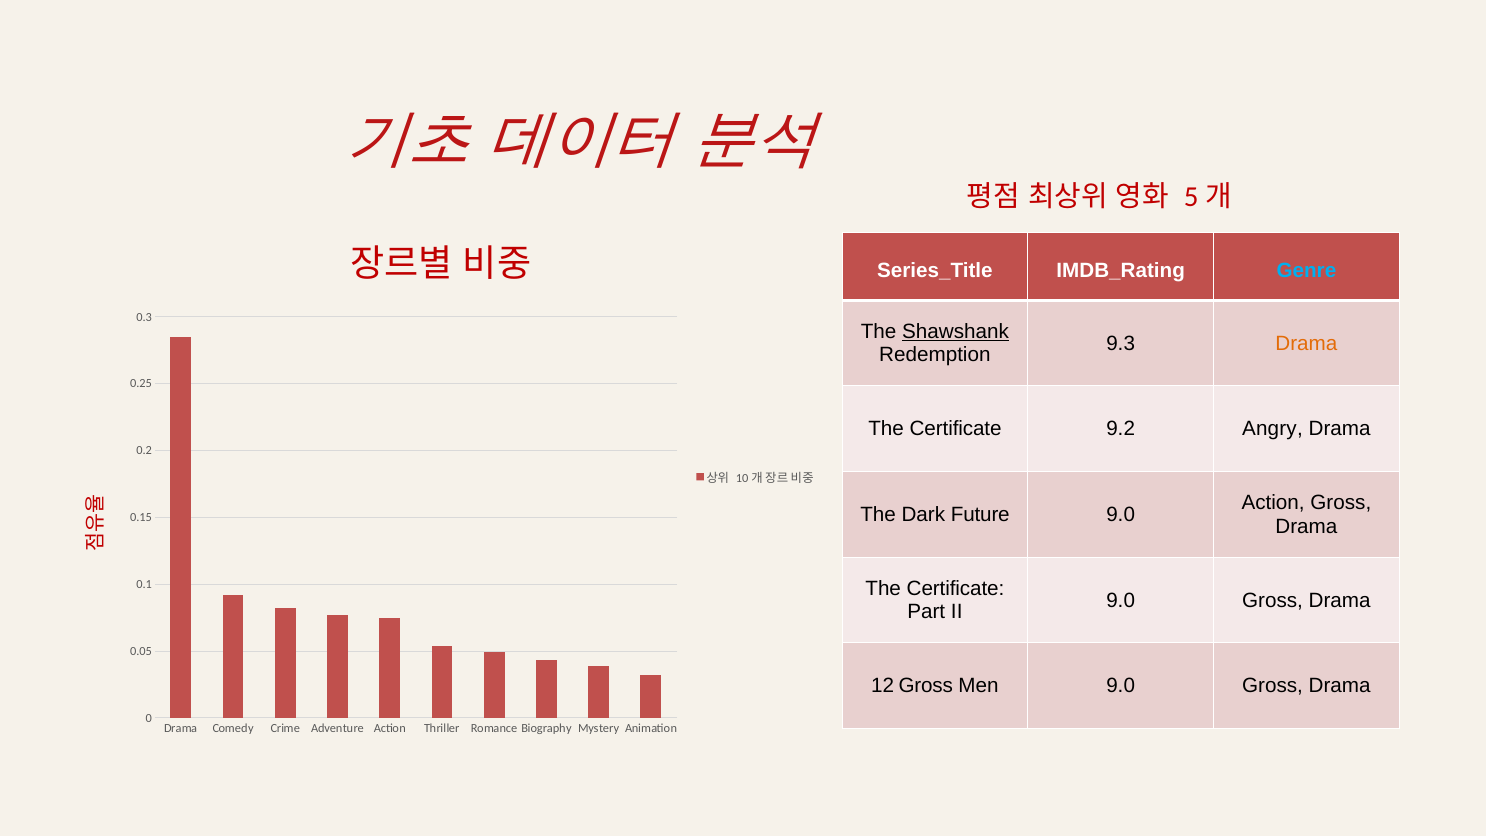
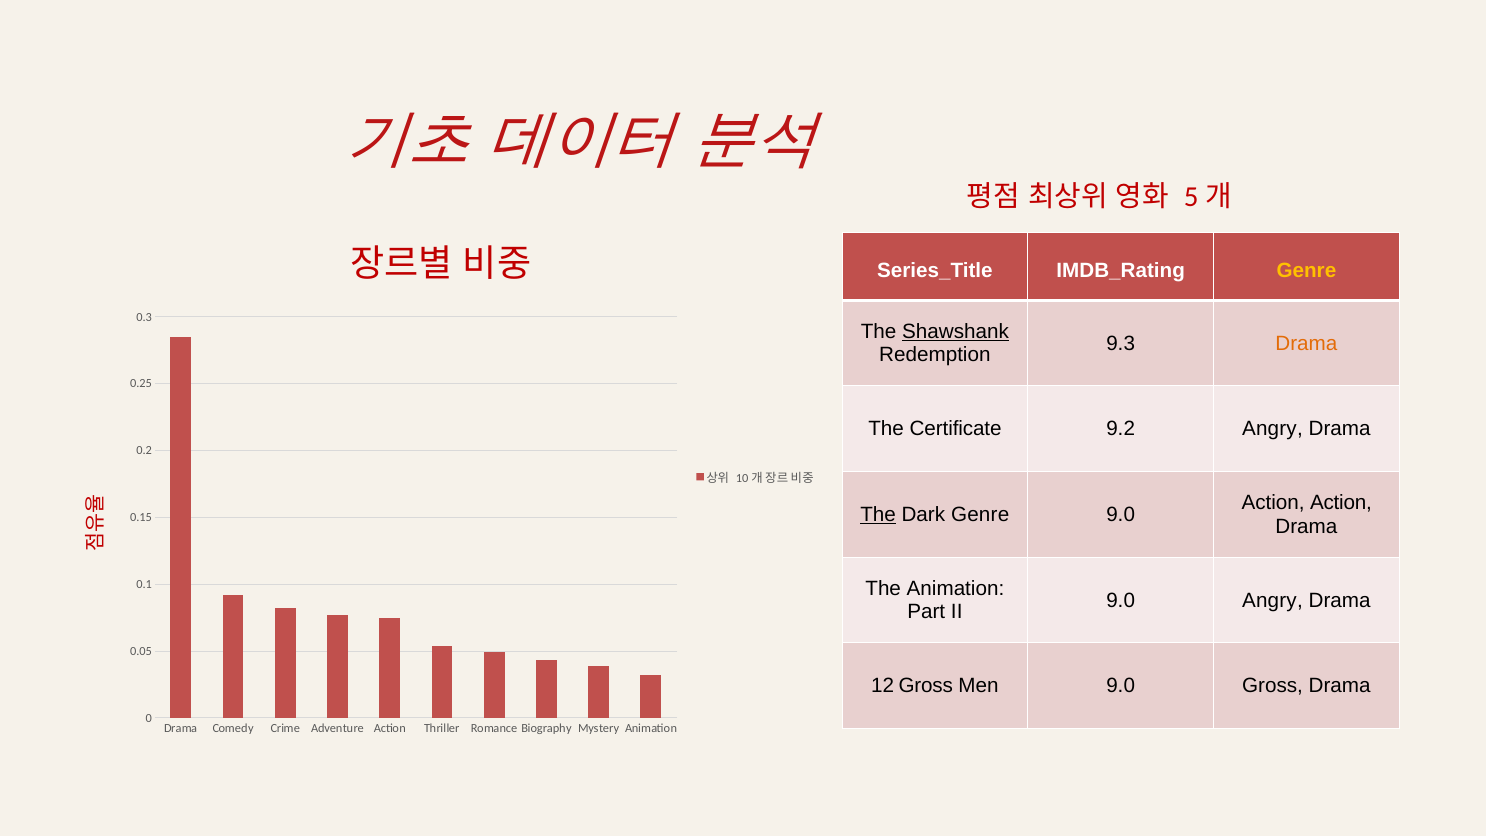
Genre colour: light blue -> yellow (1306, 271)
Action Gross: Gross -> Action (1341, 503)
The underline: none -> present (878, 515)
Dark Future: Future -> Genre (980, 515)
Certificate: Certificate -> Animation (955, 589)
Gross: Gross -> Angry (1272, 600)
